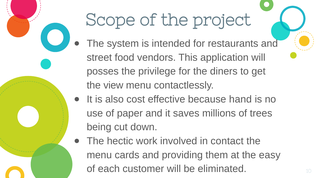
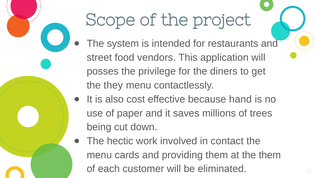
view: view -> they (113, 85)
the easy: easy -> them (270, 155)
